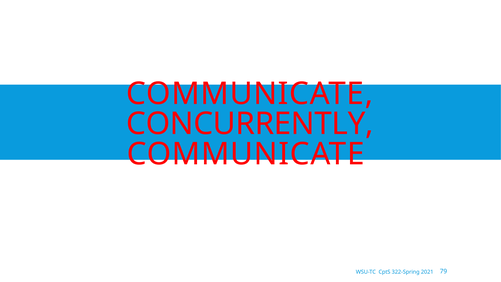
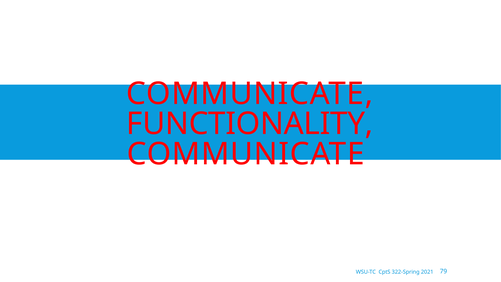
CONCURRENTLY: CONCURRENTLY -> FUNCTIONALITY (250, 124)
